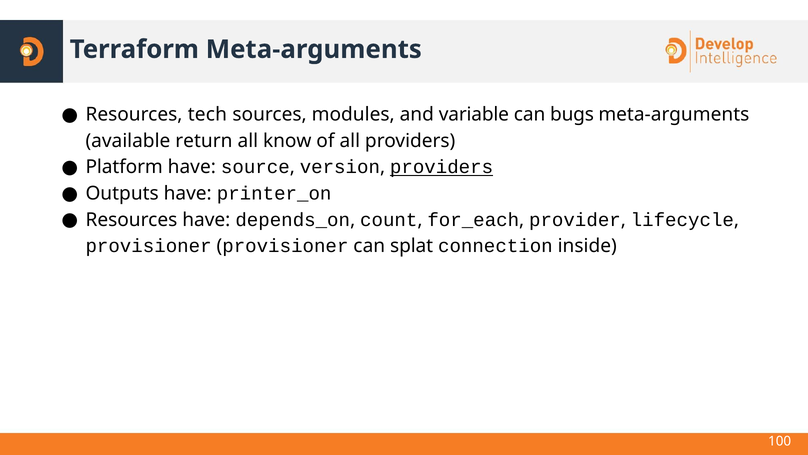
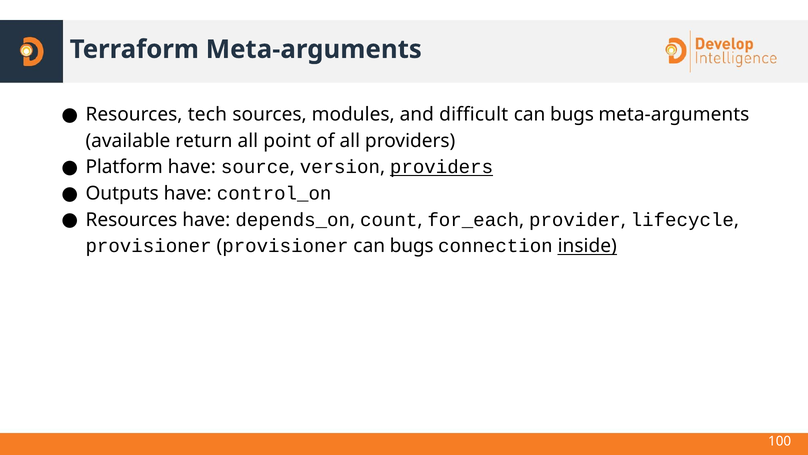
variable: variable -> difficult (474, 114)
know: know -> point (287, 141)
printer_on: printer_on -> control_on (274, 193)
provisioner can splat: splat -> bugs (412, 246)
inside underline: none -> present (587, 246)
